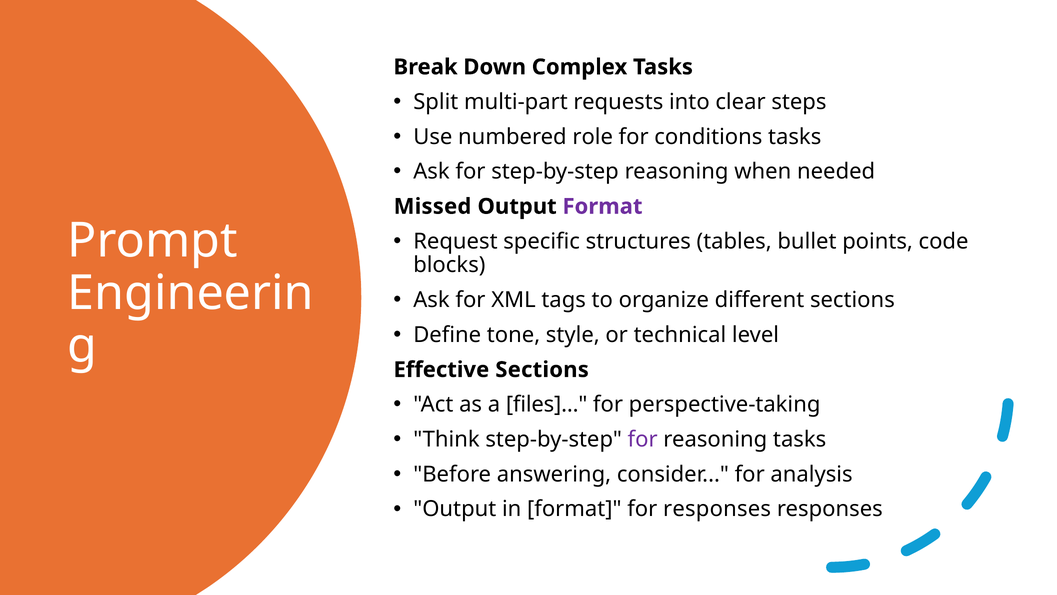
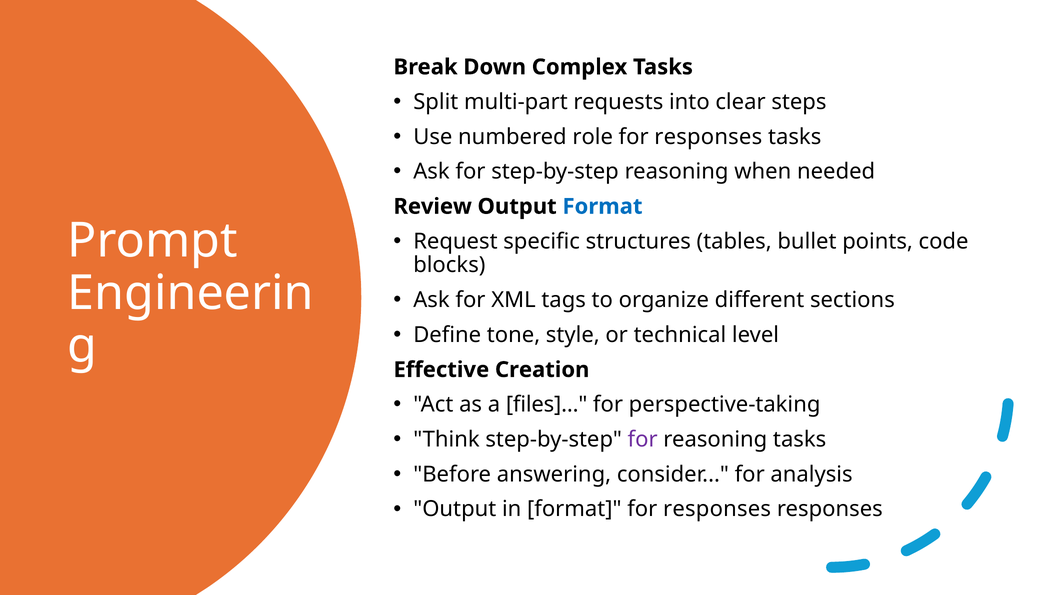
conditions: conditions -> responses (708, 137)
Missed: Missed -> Review (433, 206)
Format colour: purple -> blue (602, 206)
Effective Sections: Sections -> Creation (542, 369)
